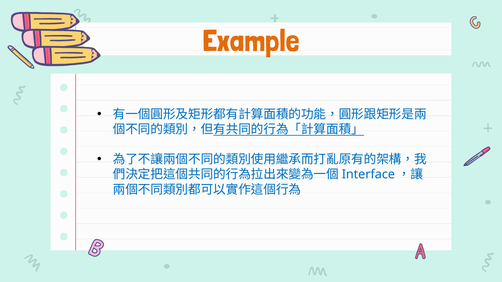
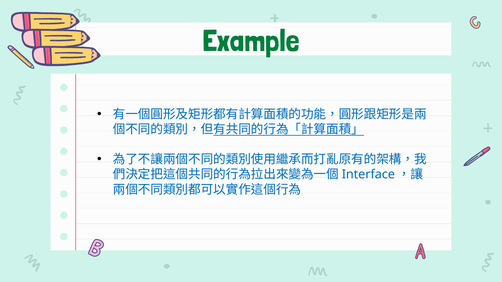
Example colour: orange -> green (251, 41)
